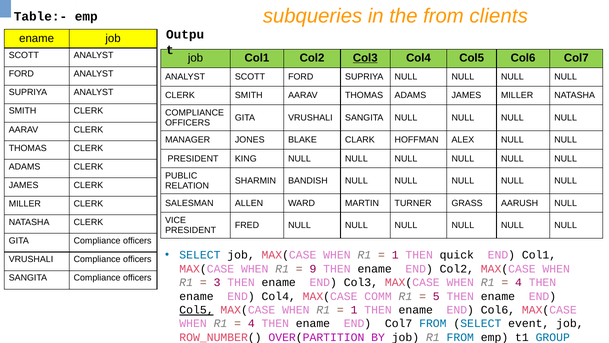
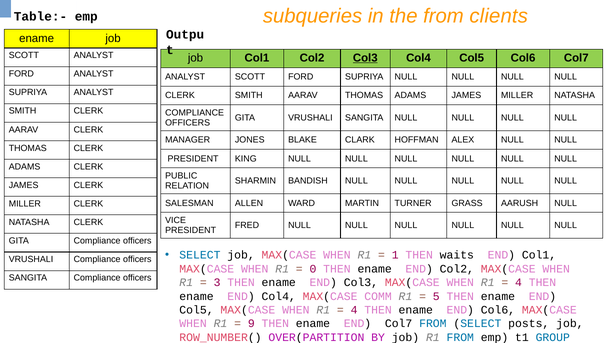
quick: quick -> waits (457, 255)
9: 9 -> 0 (313, 268)
Col5 underline: present -> none (196, 310)
1: 1 -> 4 (354, 310)
4: 4 -> 9 (251, 323)
event: event -> posts (529, 323)
